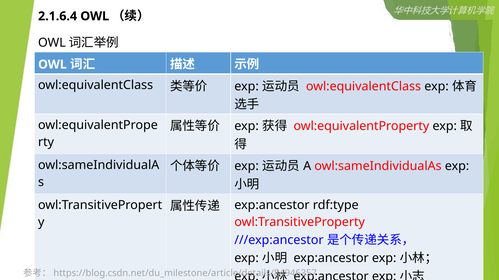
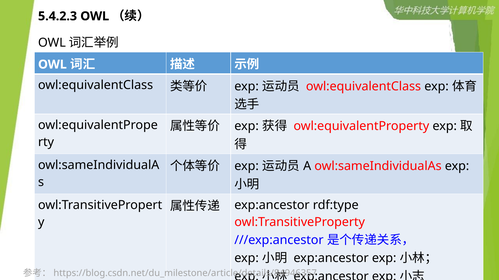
2.1.6.4: 2.1.6.4 -> 5.4.2.3 (58, 16)
